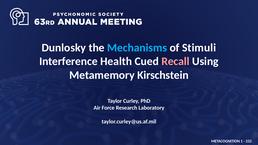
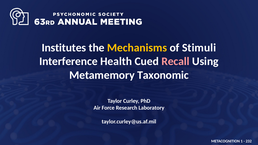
Dunlosky: Dunlosky -> Institutes (64, 48)
Mechanisms colour: light blue -> yellow (137, 48)
Kirschstein: Kirschstein -> Taxonomic (163, 75)
